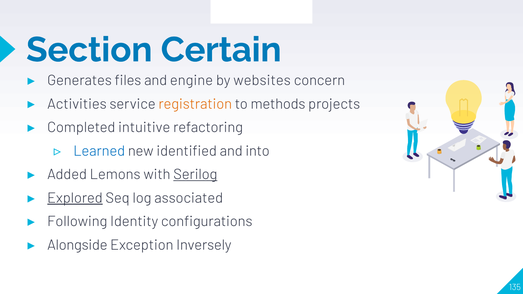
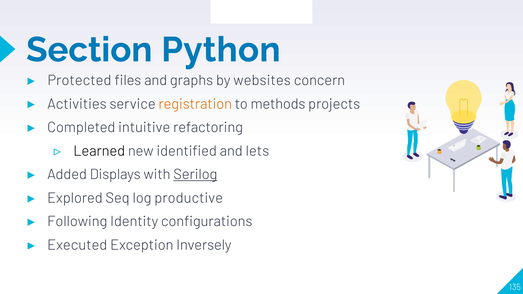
Certain: Certain -> Python (221, 50)
Generates: Generates -> Protected (79, 80)
engine: engine -> graphs (192, 80)
Learned colour: blue -> black (99, 151)
into: into -> lets (257, 151)
Lemons: Lemons -> Displays (115, 175)
Explored underline: present -> none (75, 198)
associated: associated -> productive (189, 198)
Alongside: Alongside -> Executed (77, 245)
